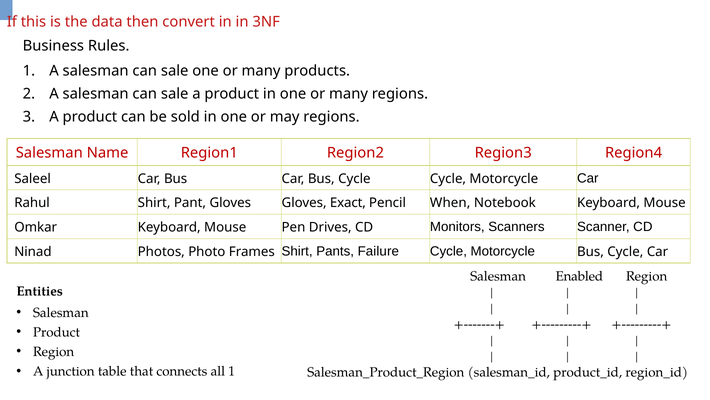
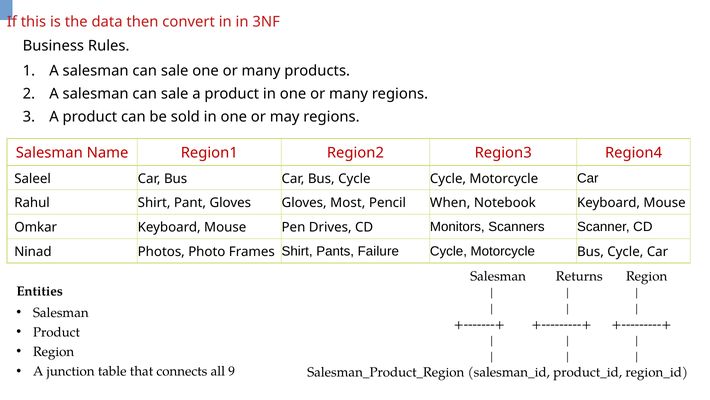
Exact: Exact -> Most (348, 203)
Enabled: Enabled -> Returns (579, 276)
all 1: 1 -> 9 (232, 371)
